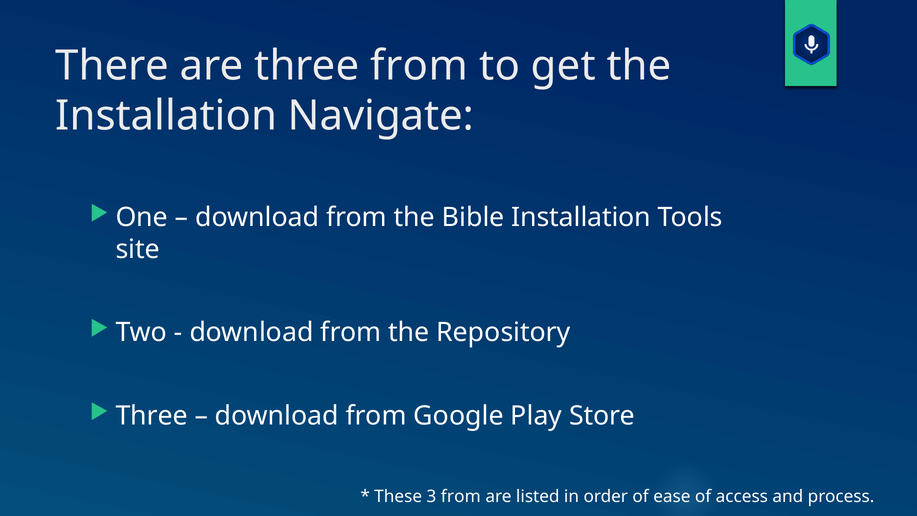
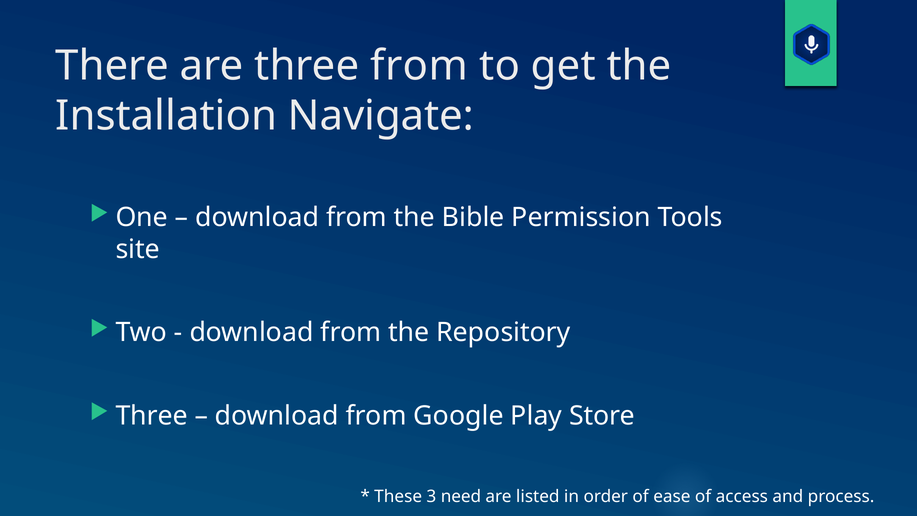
Bible Installation: Installation -> Permission (581, 217)
3 from: from -> need (461, 497)
